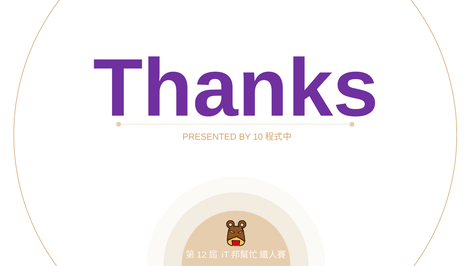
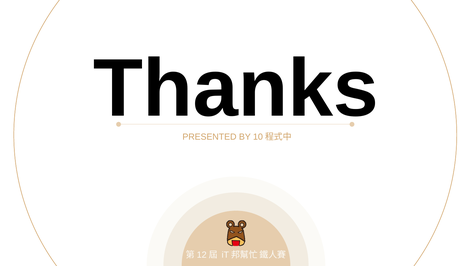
Thanks colour: purple -> black (236, 89)
